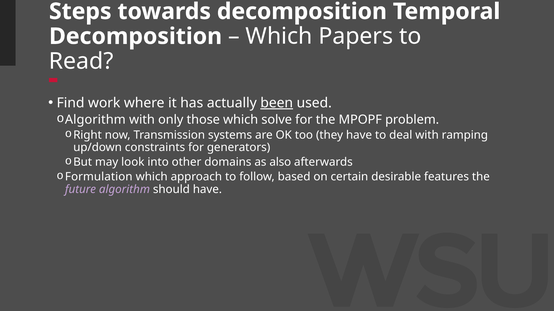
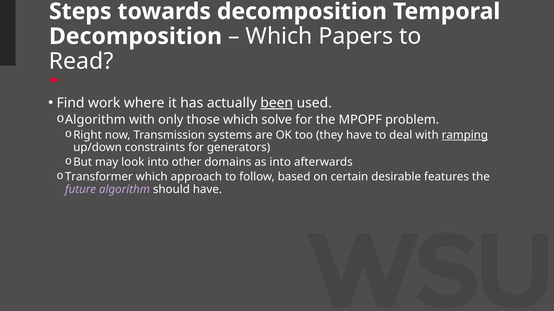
ramping underline: none -> present (465, 135)
as also: also -> into (280, 162)
Formulation: Formulation -> Transformer (99, 177)
